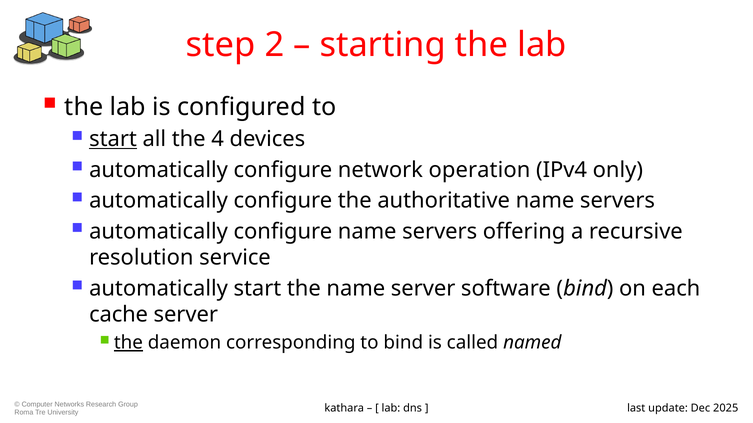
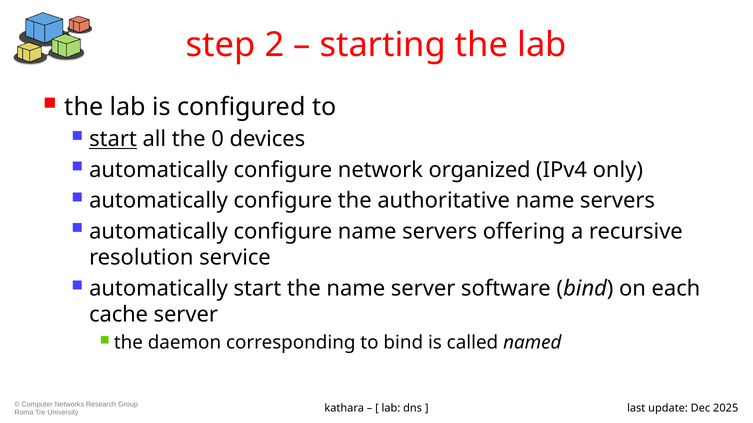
4: 4 -> 0 (218, 139)
operation: operation -> organized (480, 170)
the underline: present -> none (128, 343)
